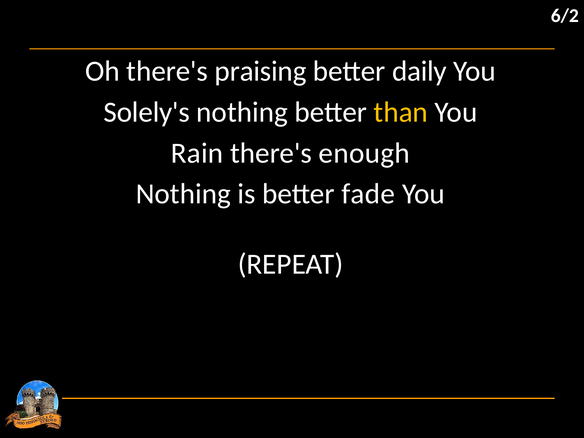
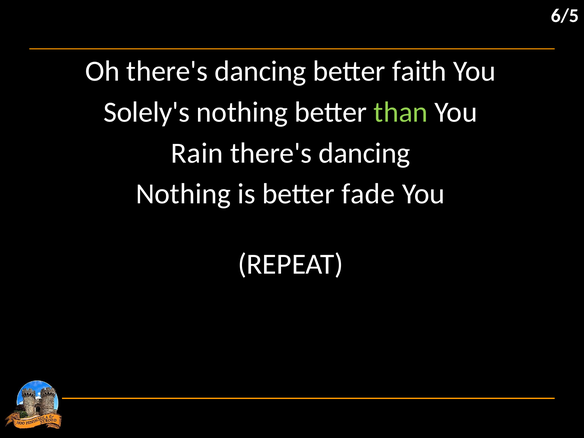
6/2: 6/2 -> 6/5 (565, 16)
Oh there's praising: praising -> dancing (261, 71)
daily: daily -> faith (419, 71)
than colour: yellow -> light green (401, 112)
enough: enough -> dancing (364, 153)
